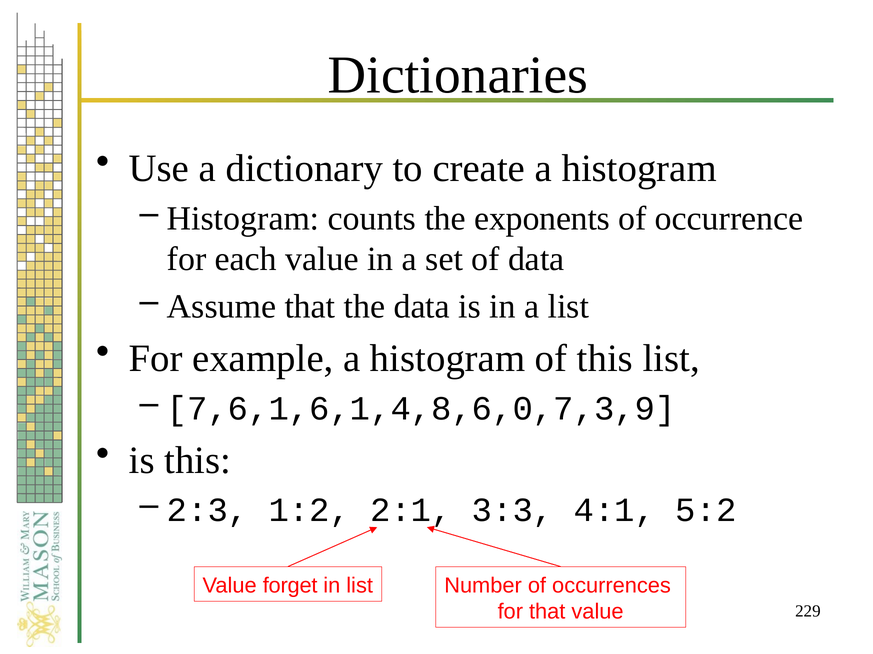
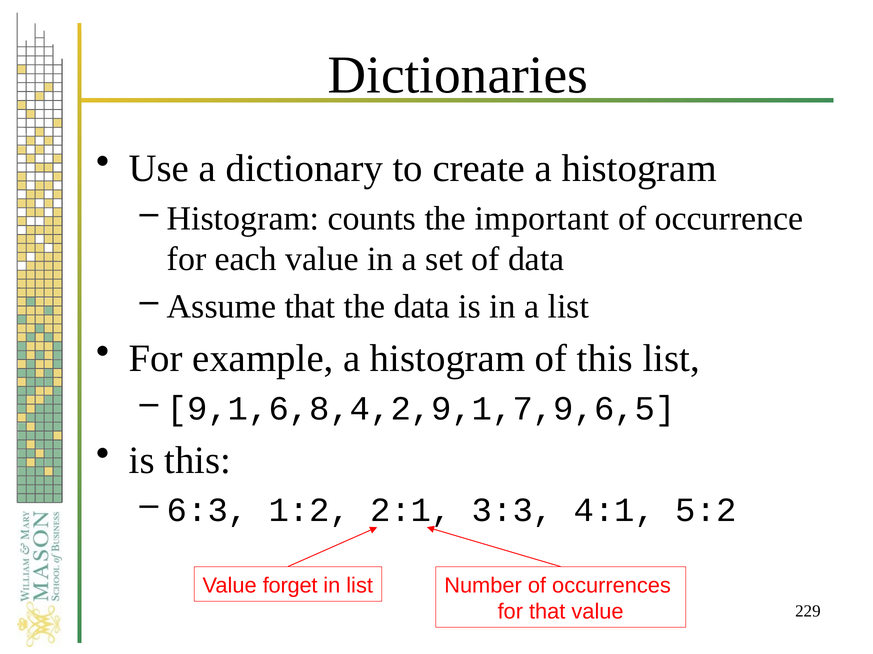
exponents: exponents -> important (542, 219)
7,6,1,6,1,4,8,6,0,7,3,9: 7,6,1,6,1,4,8,6,0,7,3,9 -> 9,1,6,8,4,2,9,1,7,9,6,5 (421, 409)
2:3: 2:3 -> 6:3 (208, 511)
